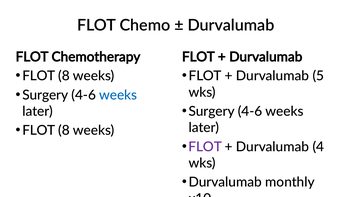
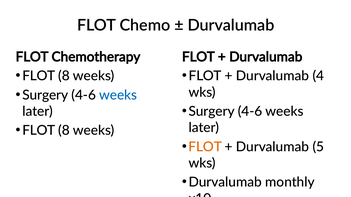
5: 5 -> 4 (318, 76)
FLOT colour: purple -> orange (205, 147)
4: 4 -> 5 (318, 147)
